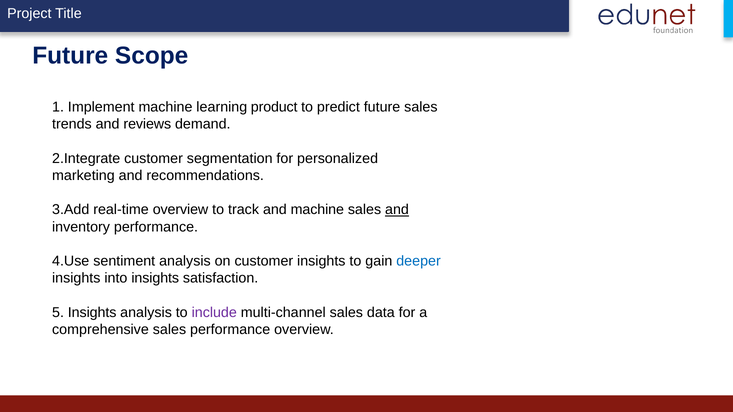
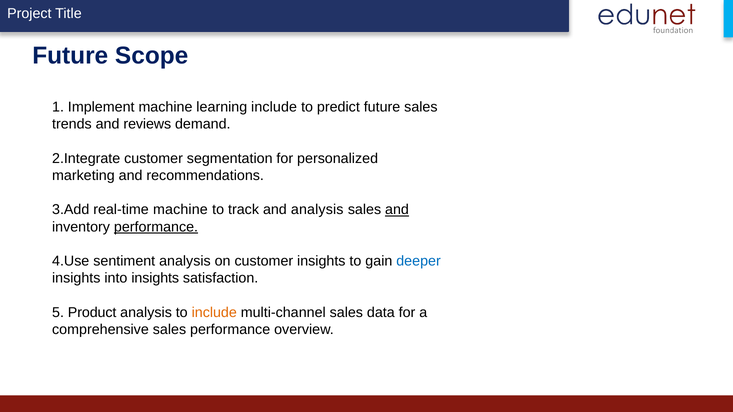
learning product: product -> include (274, 107)
real-time overview: overview -> machine (180, 210)
and machine: machine -> analysis (317, 210)
performance underline: none -> present (156, 227)
5 Insights: Insights -> Product (92, 313)
include colour: purple -> orange (214, 313)
